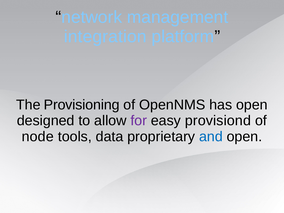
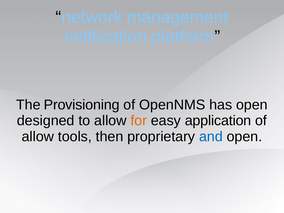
integration: integration -> notification (105, 37)
for colour: purple -> orange (139, 121)
provisiond: provisiond -> application (218, 121)
node: node -> allow (38, 137)
data: data -> then (110, 137)
